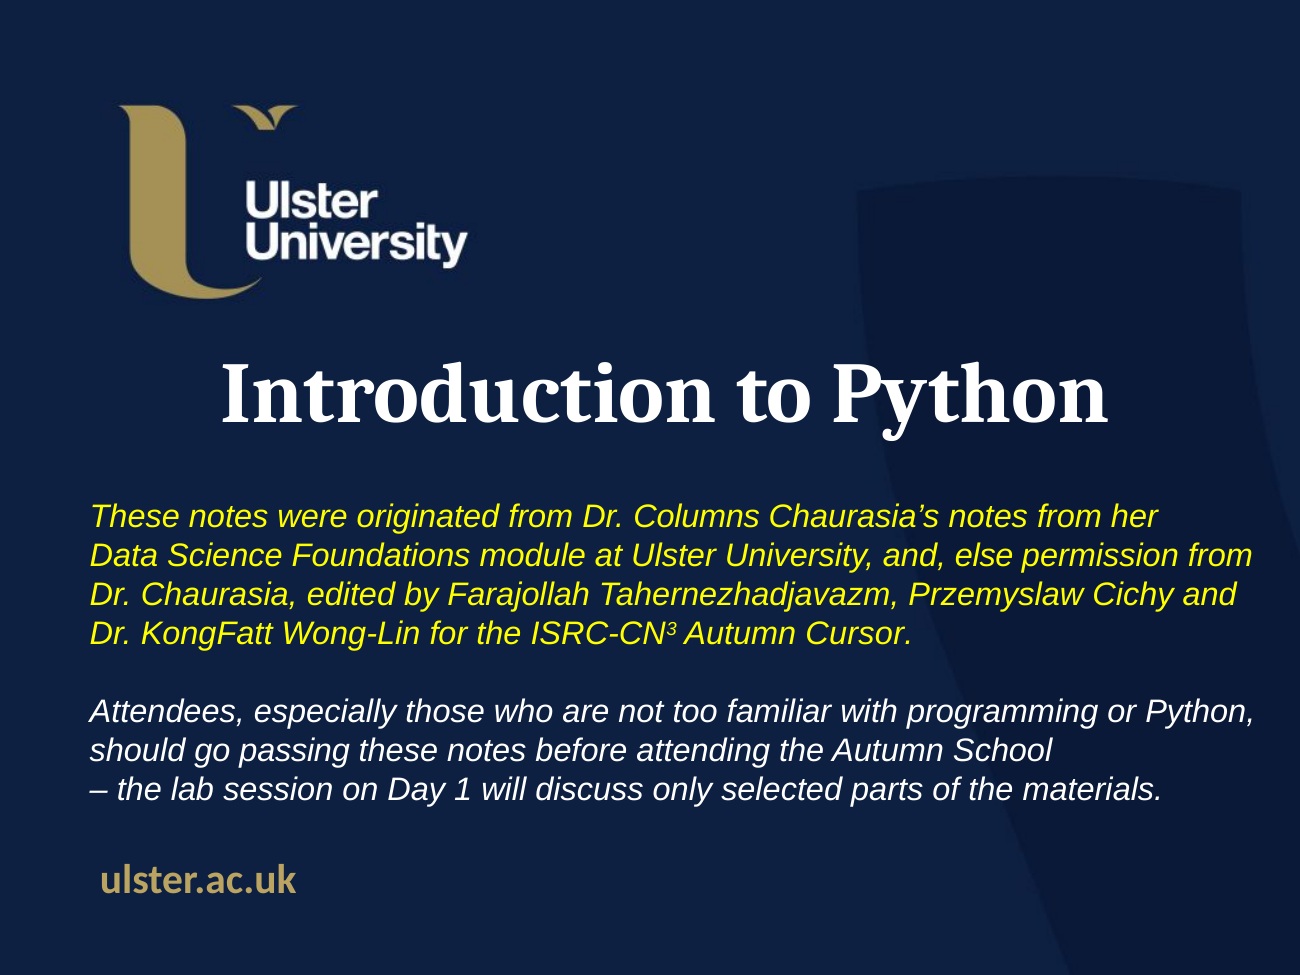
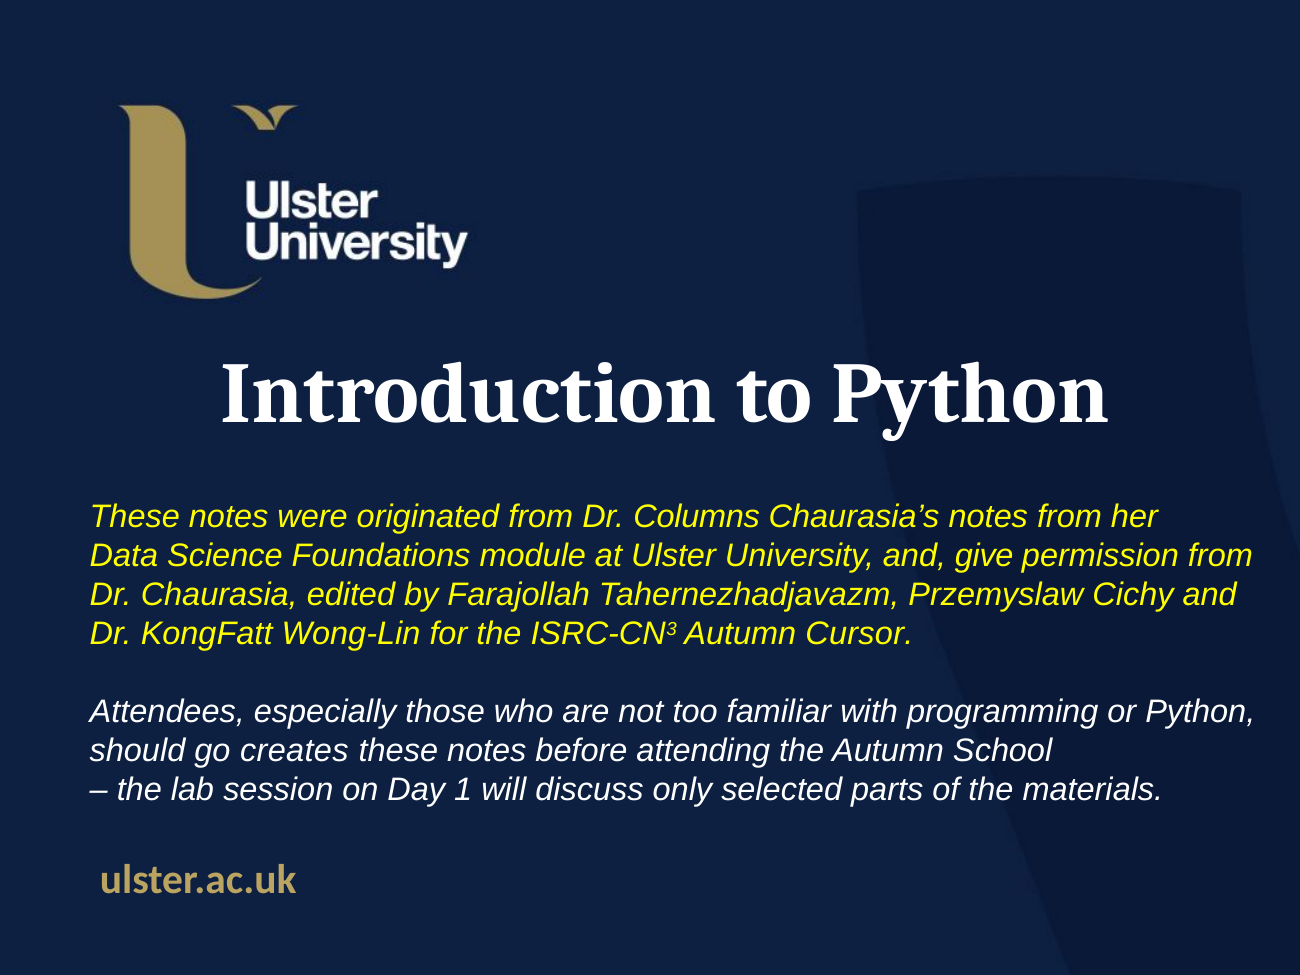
else: else -> give (984, 556)
passing: passing -> creates (294, 751)
